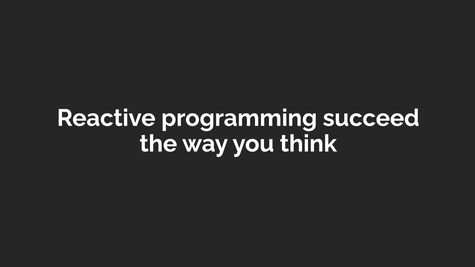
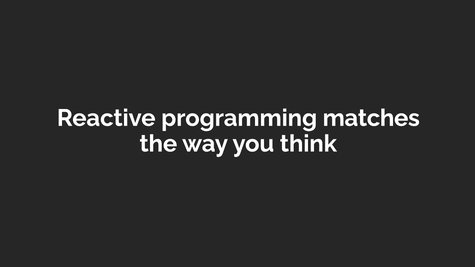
succeed: succeed -> matches (371, 118)
